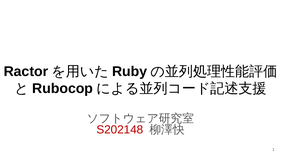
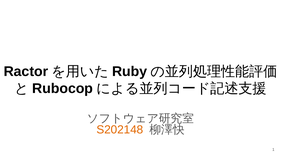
S202148 colour: red -> orange (120, 130)
